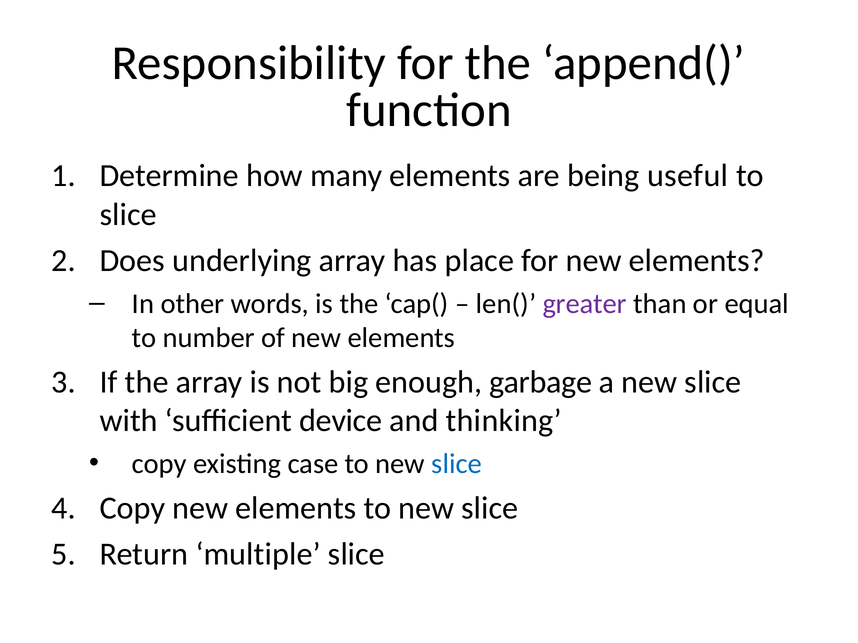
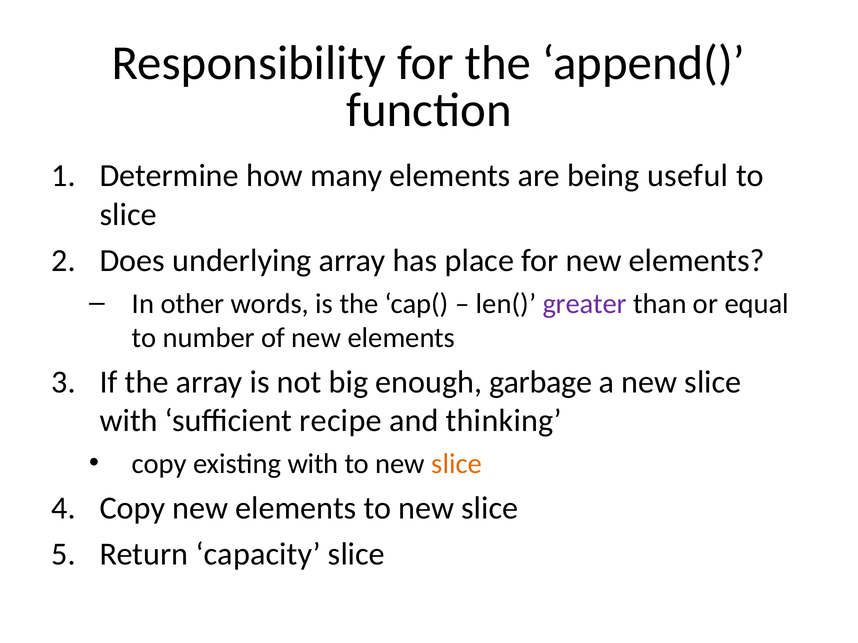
device: device -> recipe (341, 421)
existing case: case -> with (313, 464)
slice colour: blue -> orange (457, 464)
multiple: multiple -> capacity (258, 555)
